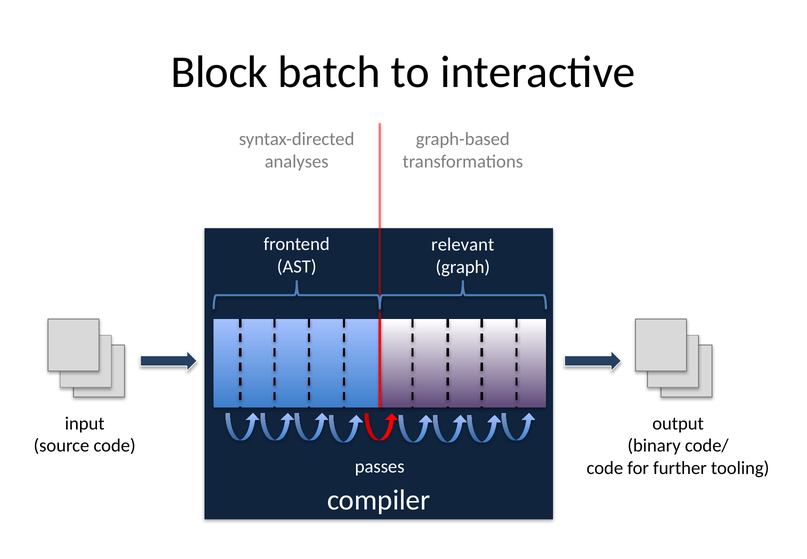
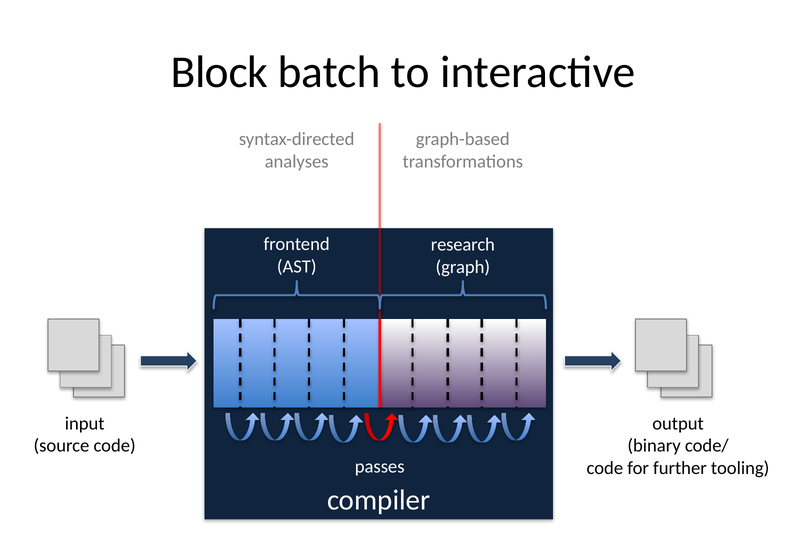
relevant: relevant -> research (463, 244)
